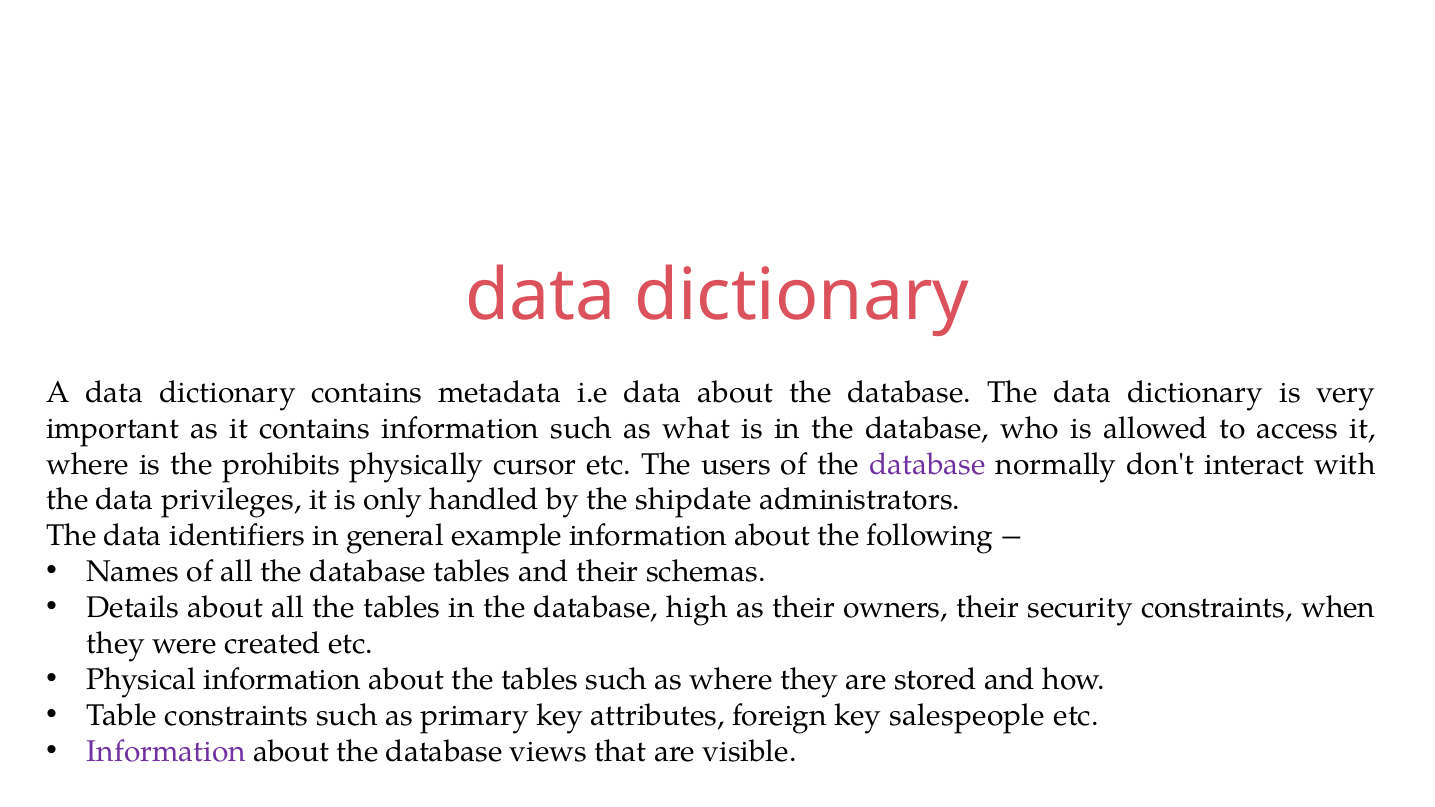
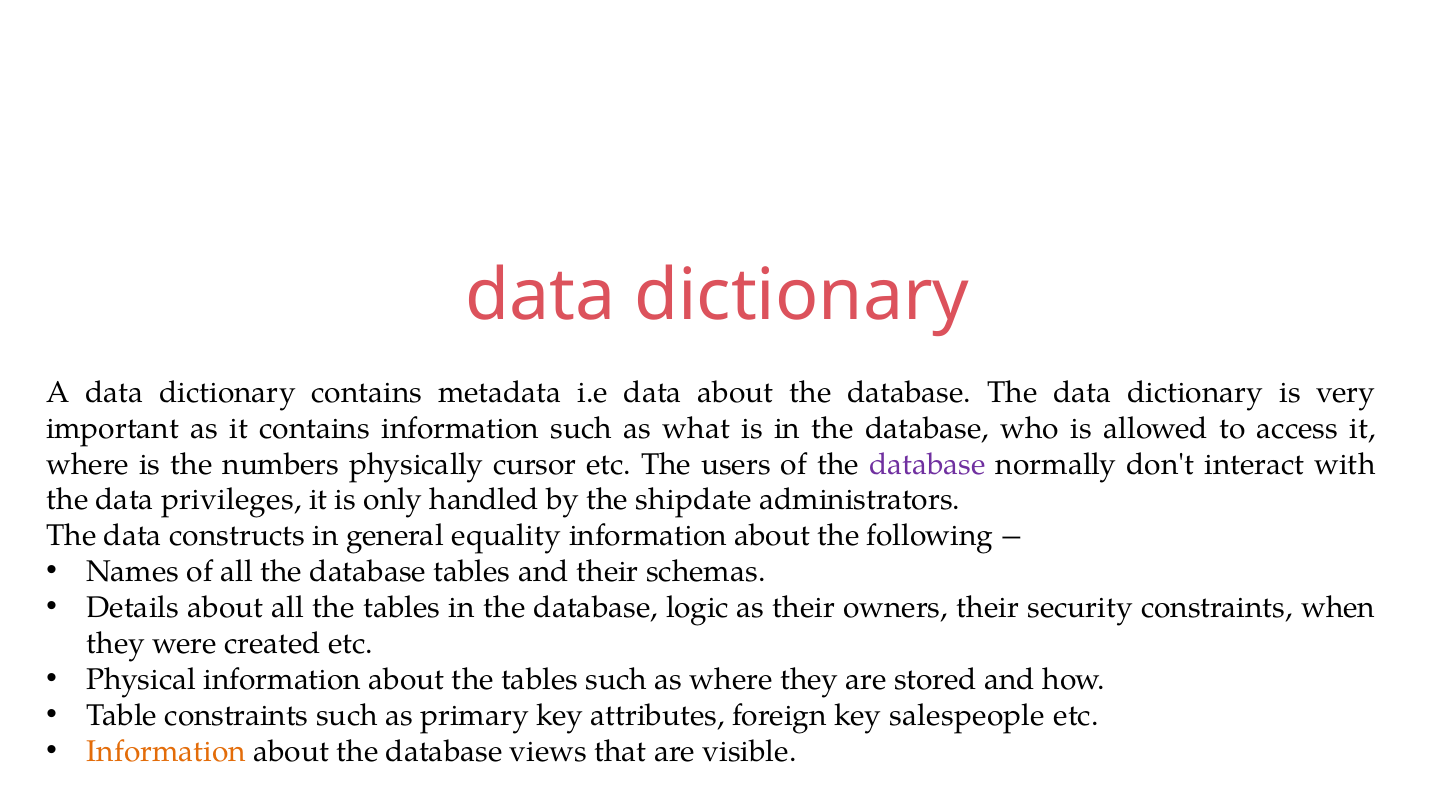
prohibits: prohibits -> numbers (281, 464)
identifiers: identifiers -> constructs (237, 536)
example: example -> equality (506, 536)
high: high -> logic (698, 608)
Information colour: purple -> orange (166, 751)
